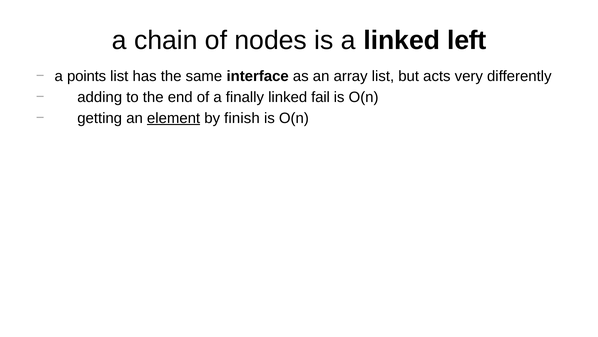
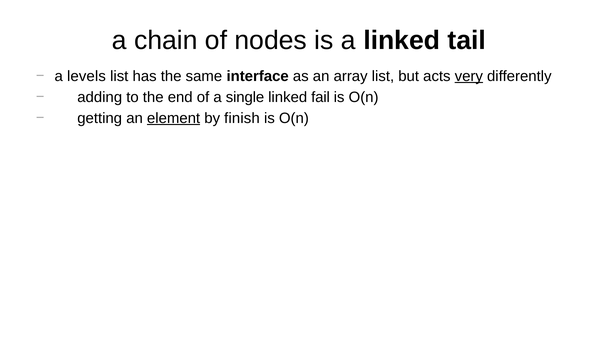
left: left -> tail (467, 40)
points: points -> levels (86, 76)
very underline: none -> present (469, 76)
finally: finally -> single (245, 97)
